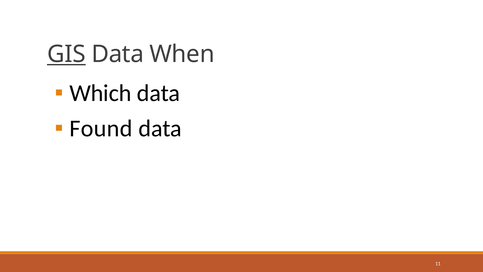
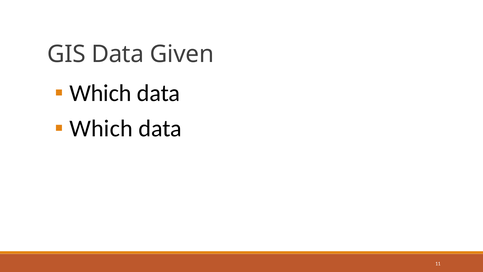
GIS underline: present -> none (66, 54)
When: When -> Given (182, 54)
Found: Found -> Which (101, 128)
